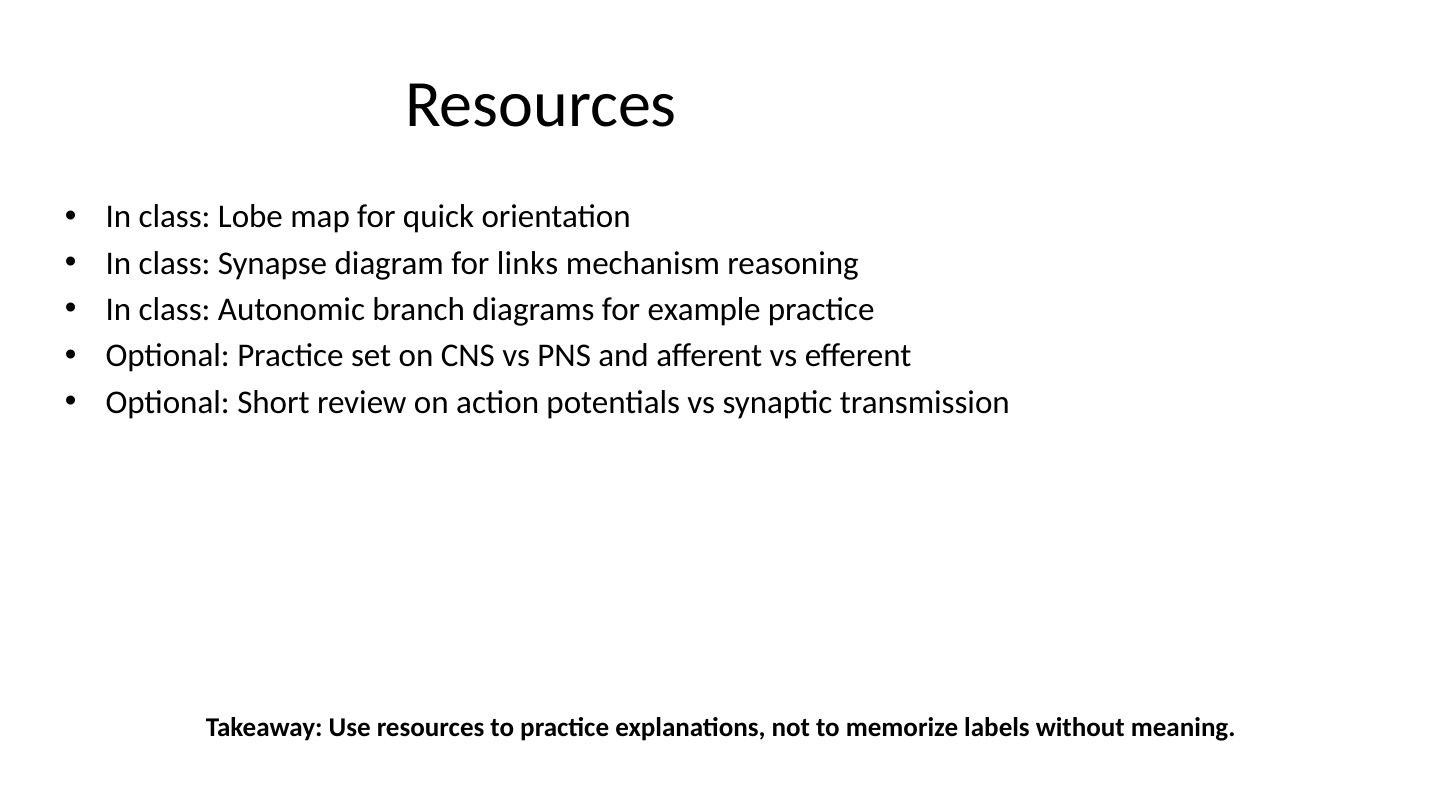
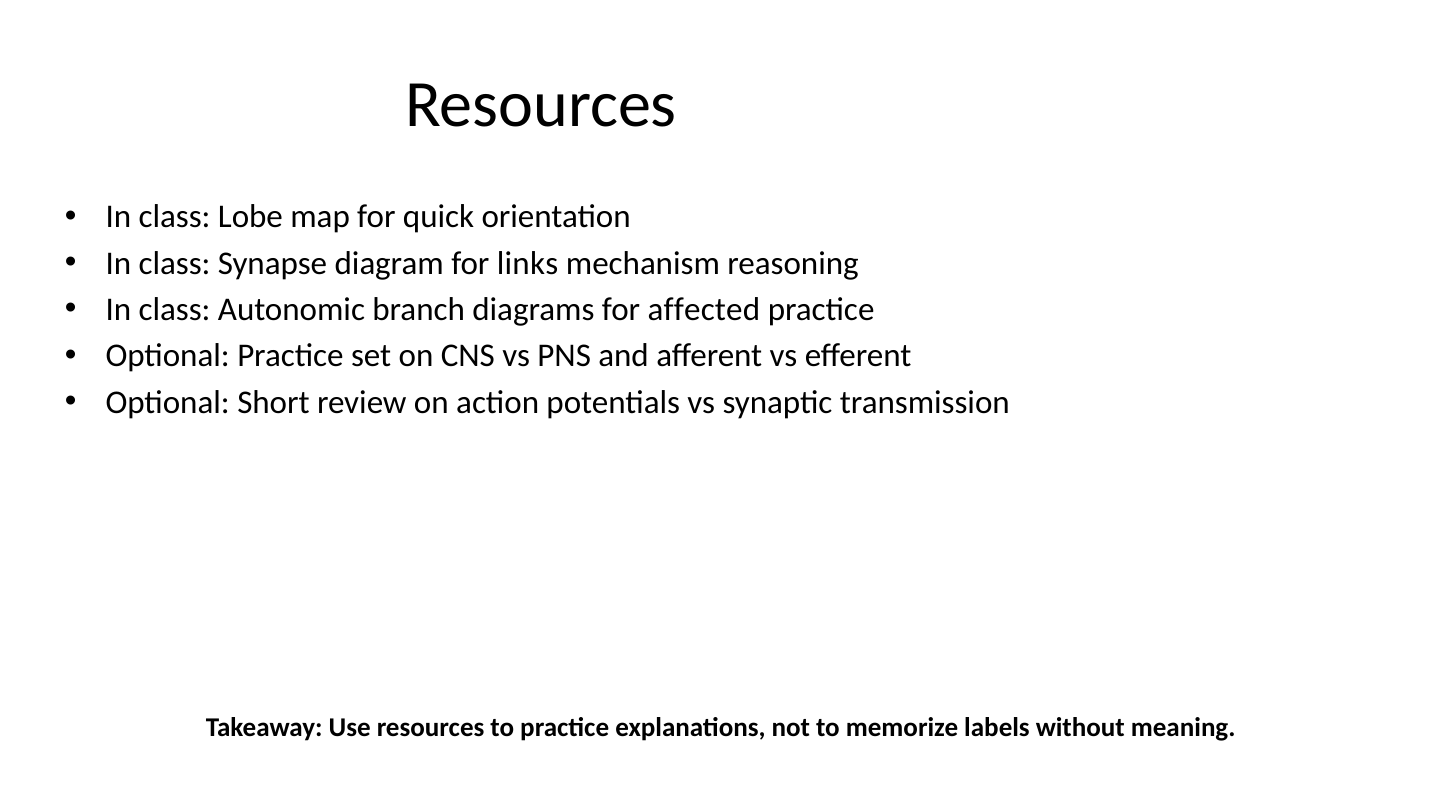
example: example -> affected (704, 310)
